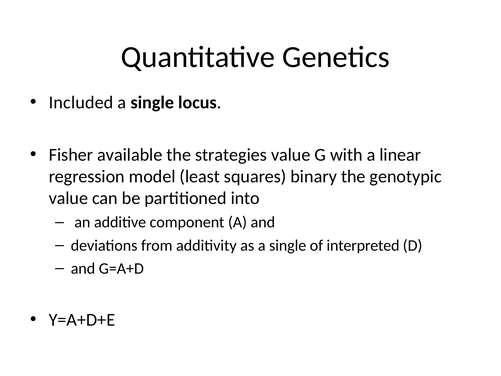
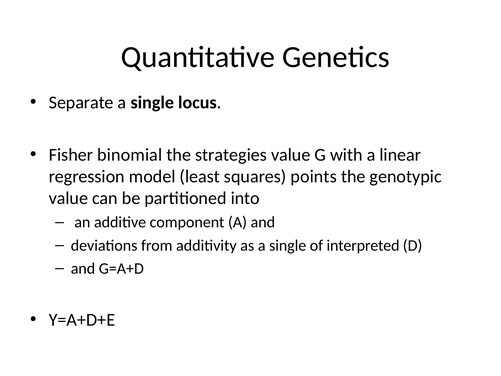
Included: Included -> Separate (81, 102)
available: available -> binomial (130, 155)
binary: binary -> points (314, 176)
